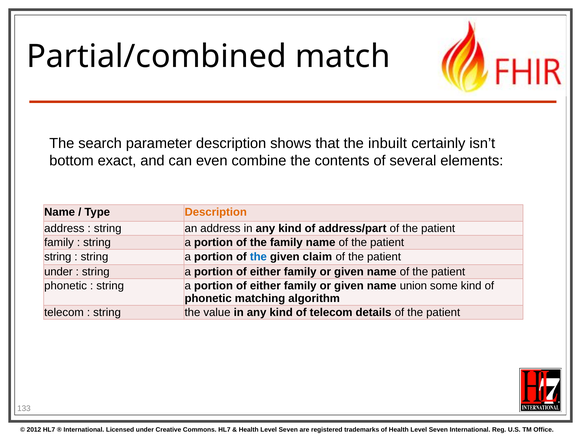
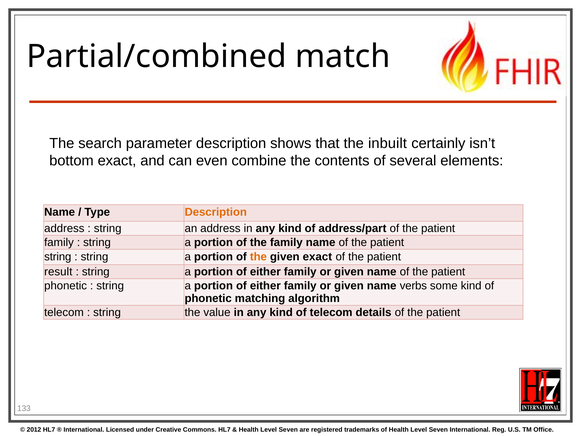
the colour: blue -> orange (258, 256)
given claim: claim -> exact (317, 256)
under: under -> result (58, 272)
union: union -> verbs (413, 286)
